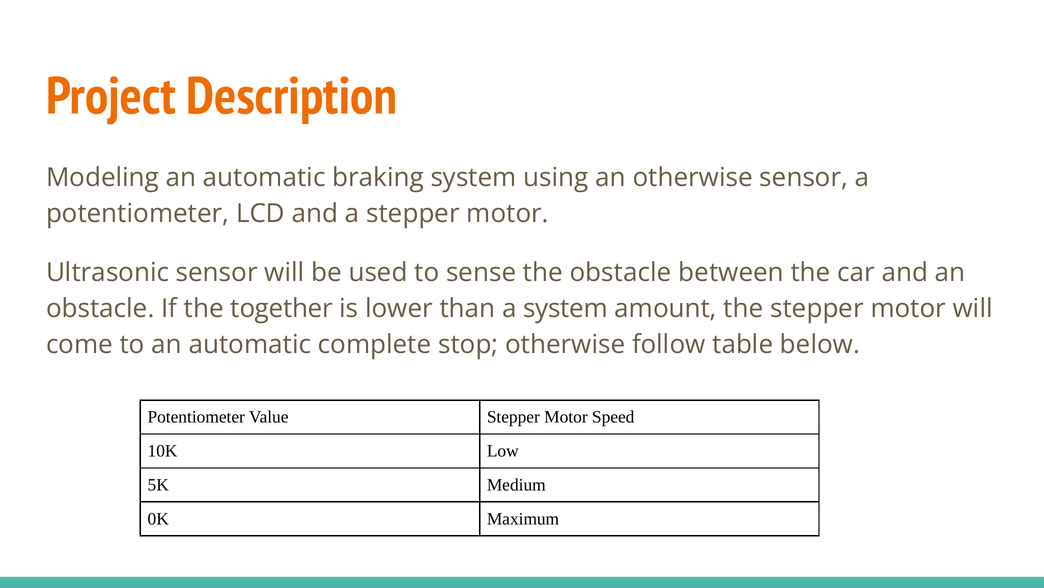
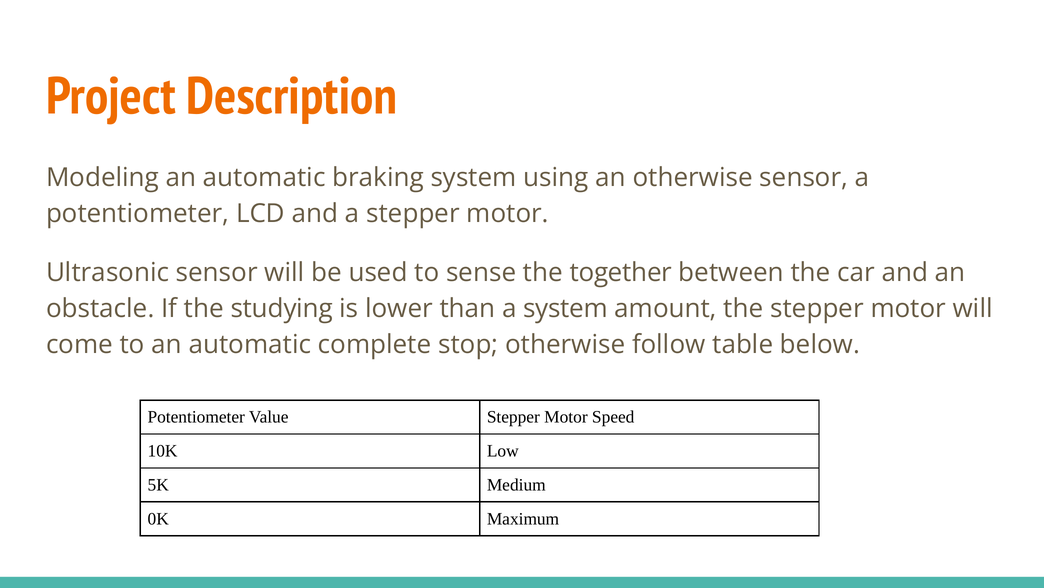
the obstacle: obstacle -> together (621, 272)
together: together -> studying (282, 308)
